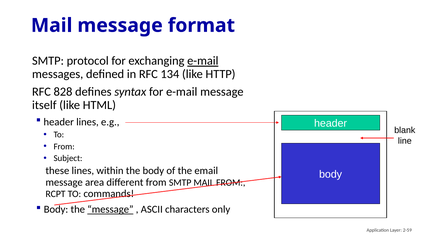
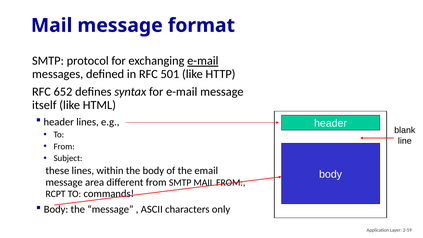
134: 134 -> 501 (170, 74)
828: 828 -> 652 (63, 92)
message underline: present -> none (110, 209)
